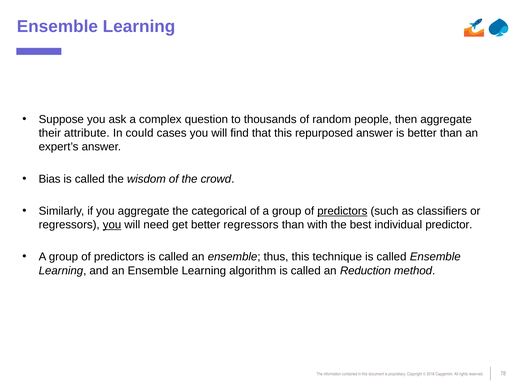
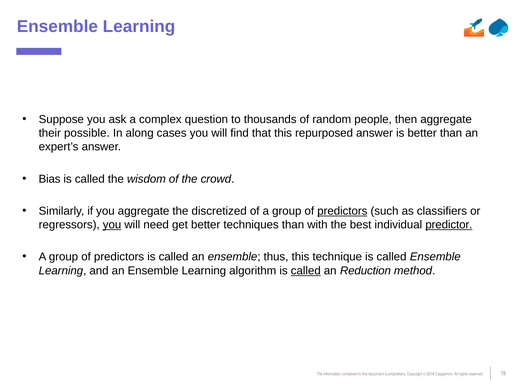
attribute: attribute -> possible (87, 133)
could: could -> along (140, 133)
categorical: categorical -> discretized (219, 211)
better regressors: regressors -> techniques (251, 225)
predictor underline: none -> present (449, 225)
called underline: none -> present (306, 271)
